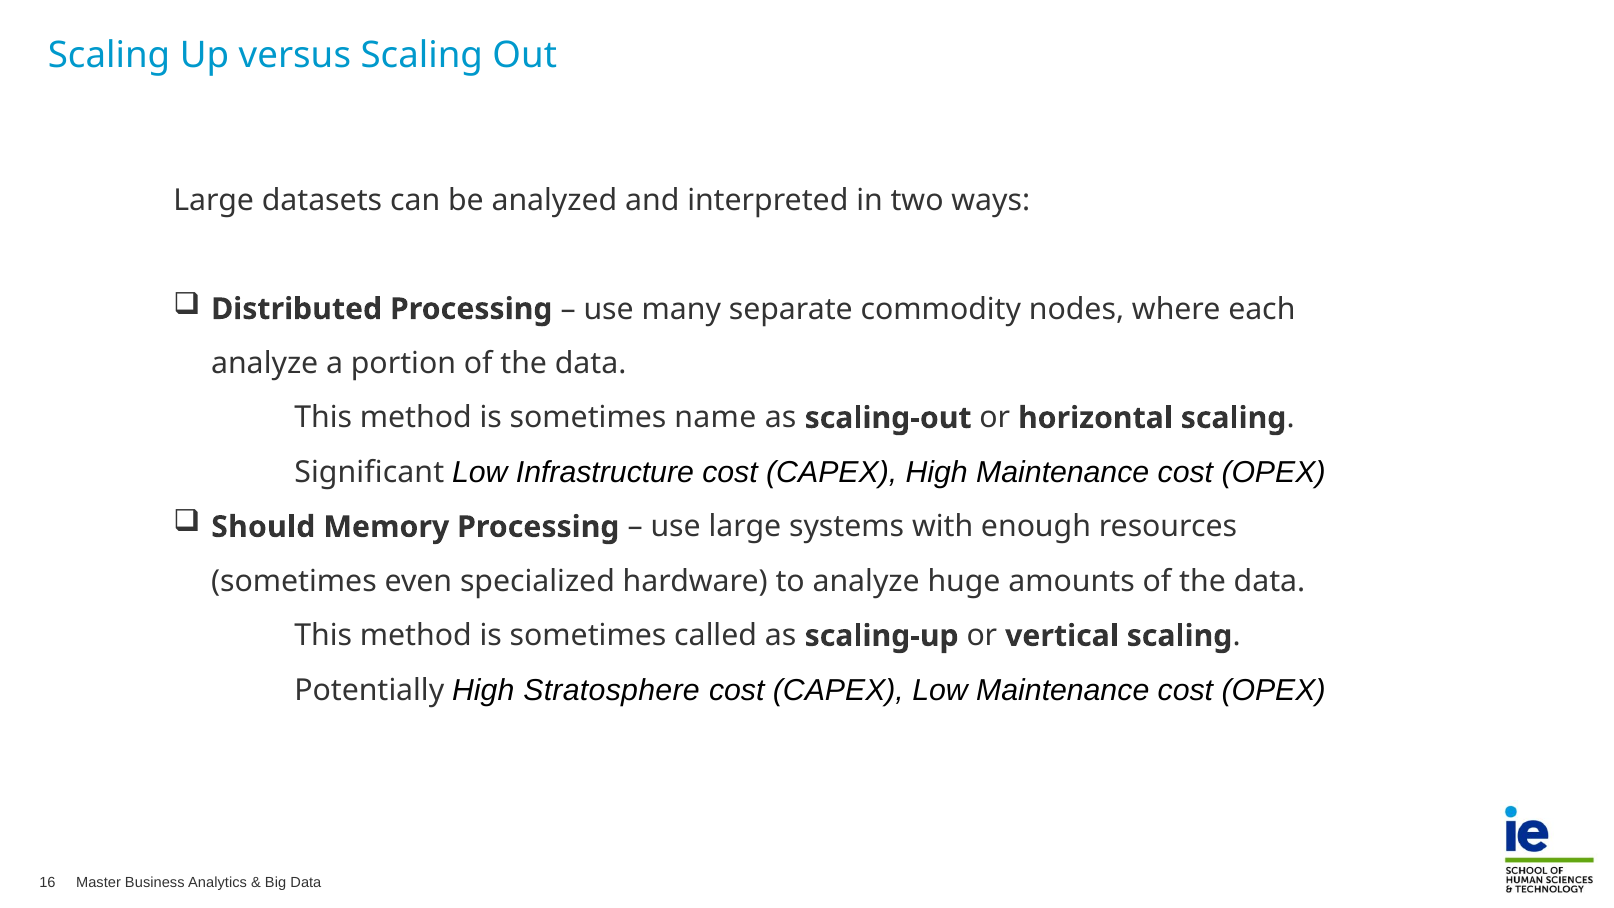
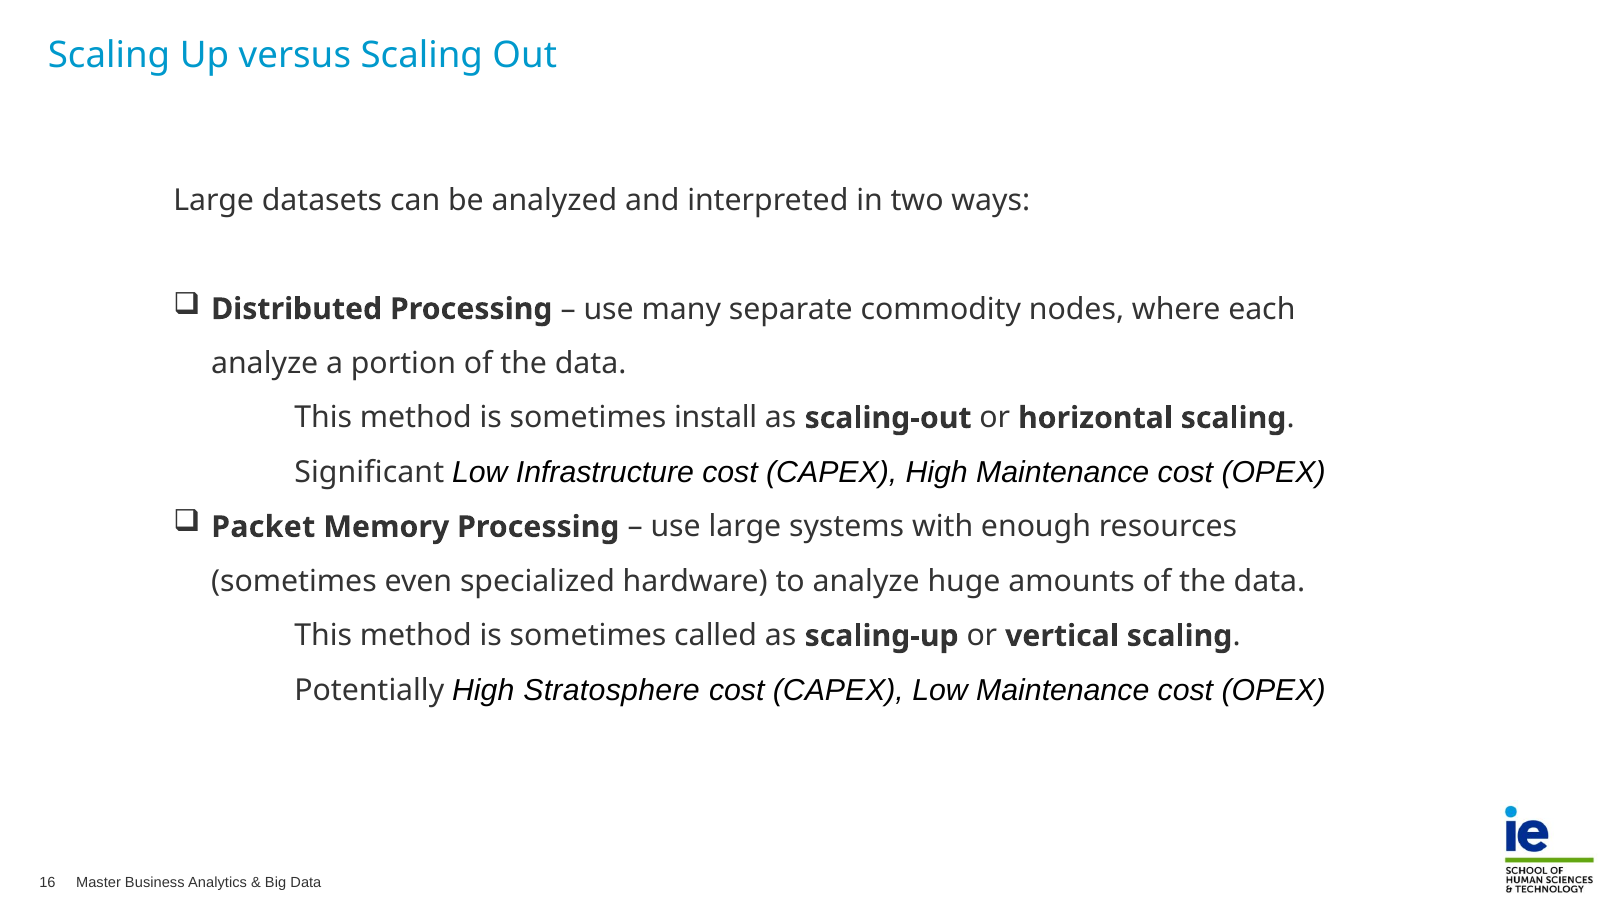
name: name -> install (716, 418)
Should: Should -> Packet (263, 527)
